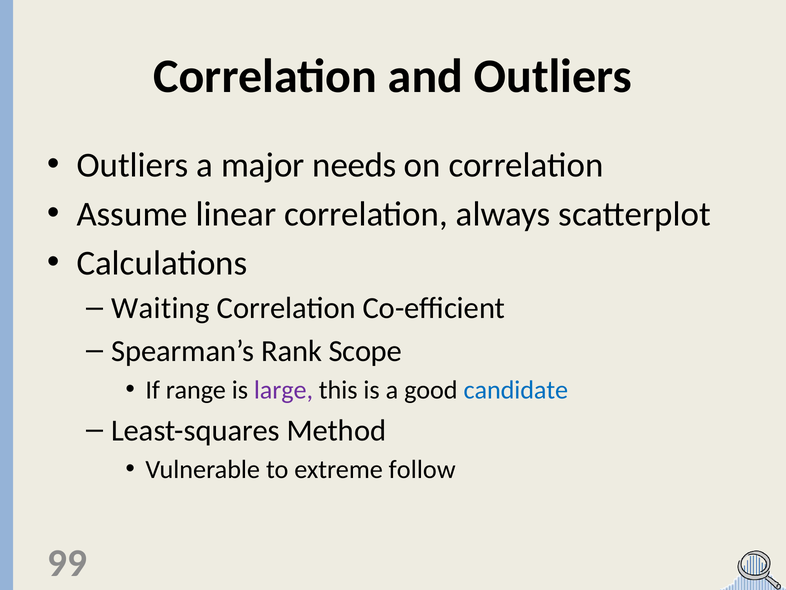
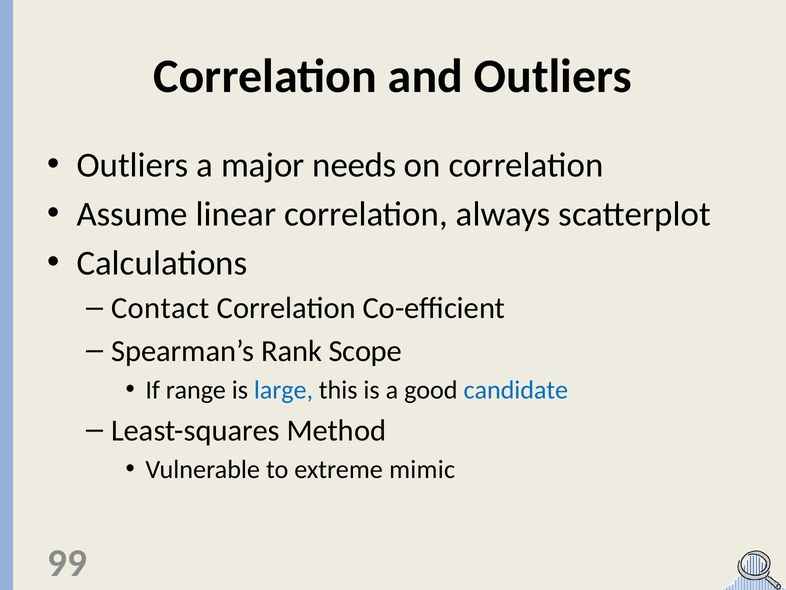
Waiting: Waiting -> Contact (160, 308)
large colour: purple -> blue (283, 390)
follow: follow -> mimic (422, 469)
